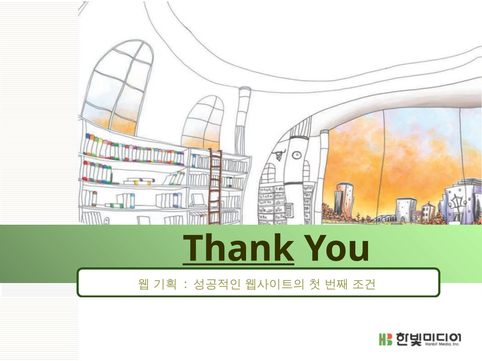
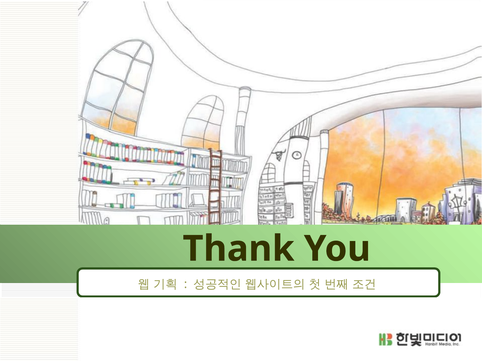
Thank underline: present -> none (239, 249)
